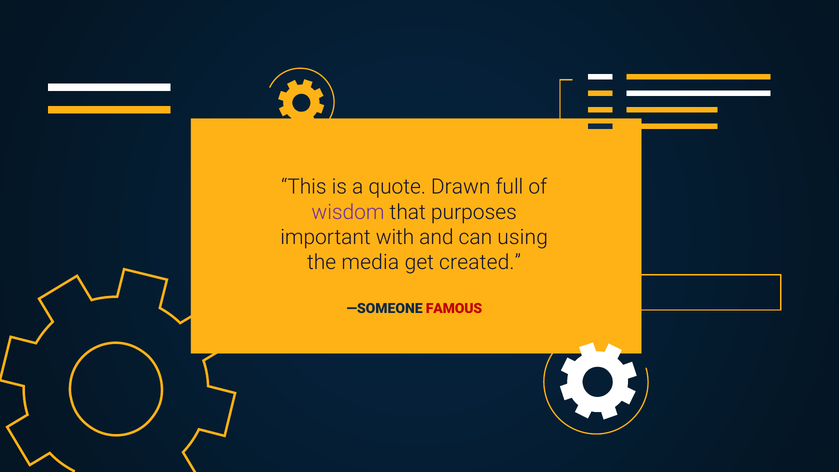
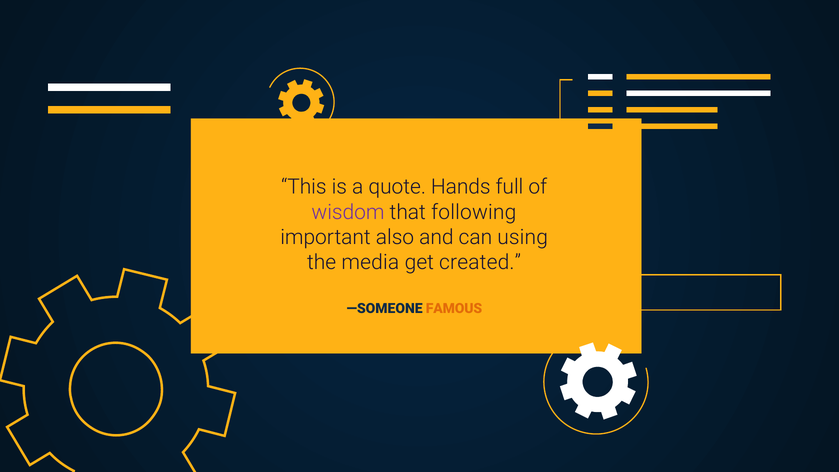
Drawn: Drawn -> Hands (461, 187)
purposes: purposes -> following (474, 212)
with: with -> also (395, 237)
FAMOUS colour: red -> orange (454, 308)
